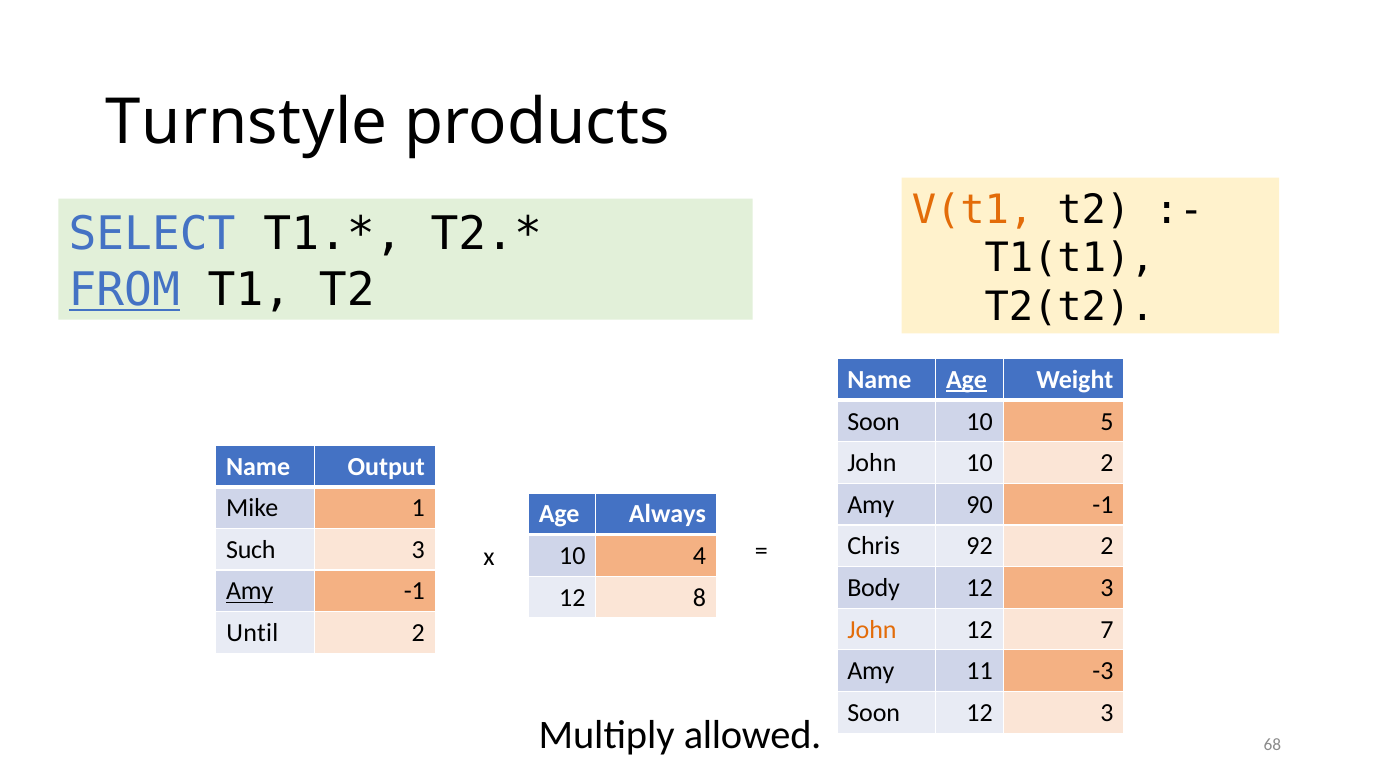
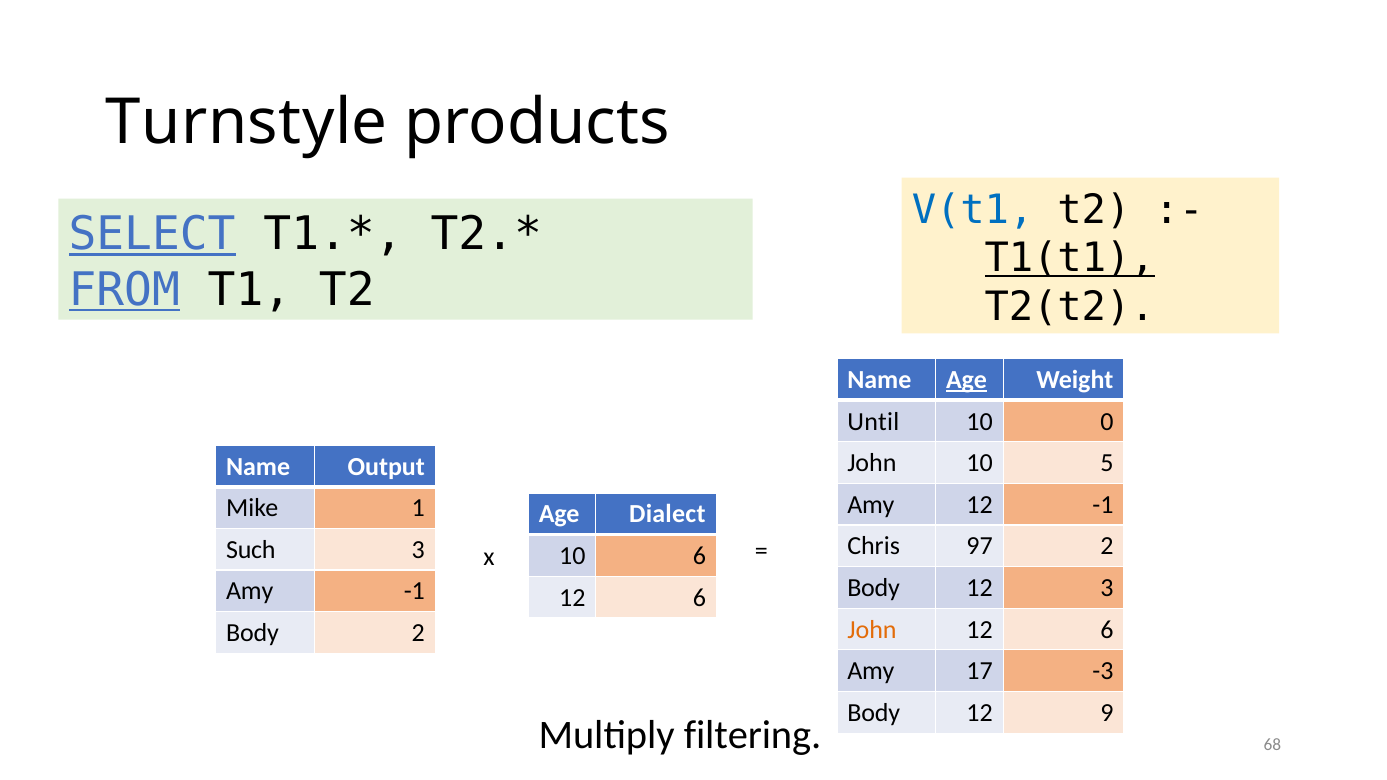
V(t1 colour: orange -> blue (973, 210)
SELECT underline: none -> present (152, 235)
T1(t1 underline: none -> present (1070, 258)
Soon: Soon -> Until (873, 422)
5: 5 -> 0 (1107, 422)
10 2: 2 -> 5 (1107, 463)
Amy 90: 90 -> 12 (980, 505)
Always: Always -> Dialect (667, 514)
92: 92 -> 97 (980, 546)
10 4: 4 -> 6 (699, 556)
Amy underline: present -> none (250, 592)
8: 8 -> 6 (699, 598)
7: 7 -> 6 (1107, 630)
Until: Until -> Body (253, 633)
11: 11 -> 17 (980, 671)
Soon: Soon -> Body (874, 713)
3: 3 -> 9 (1107, 713)
allowed: allowed -> filtering (753, 735)
